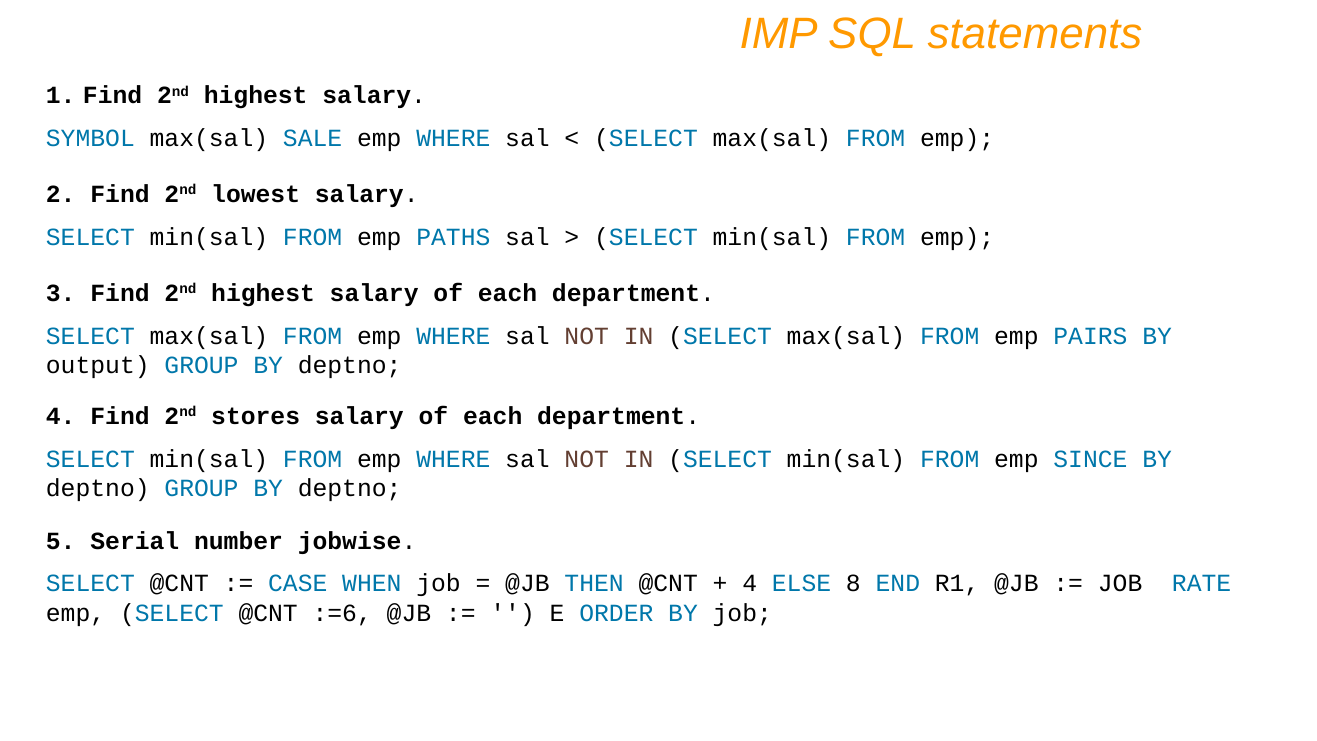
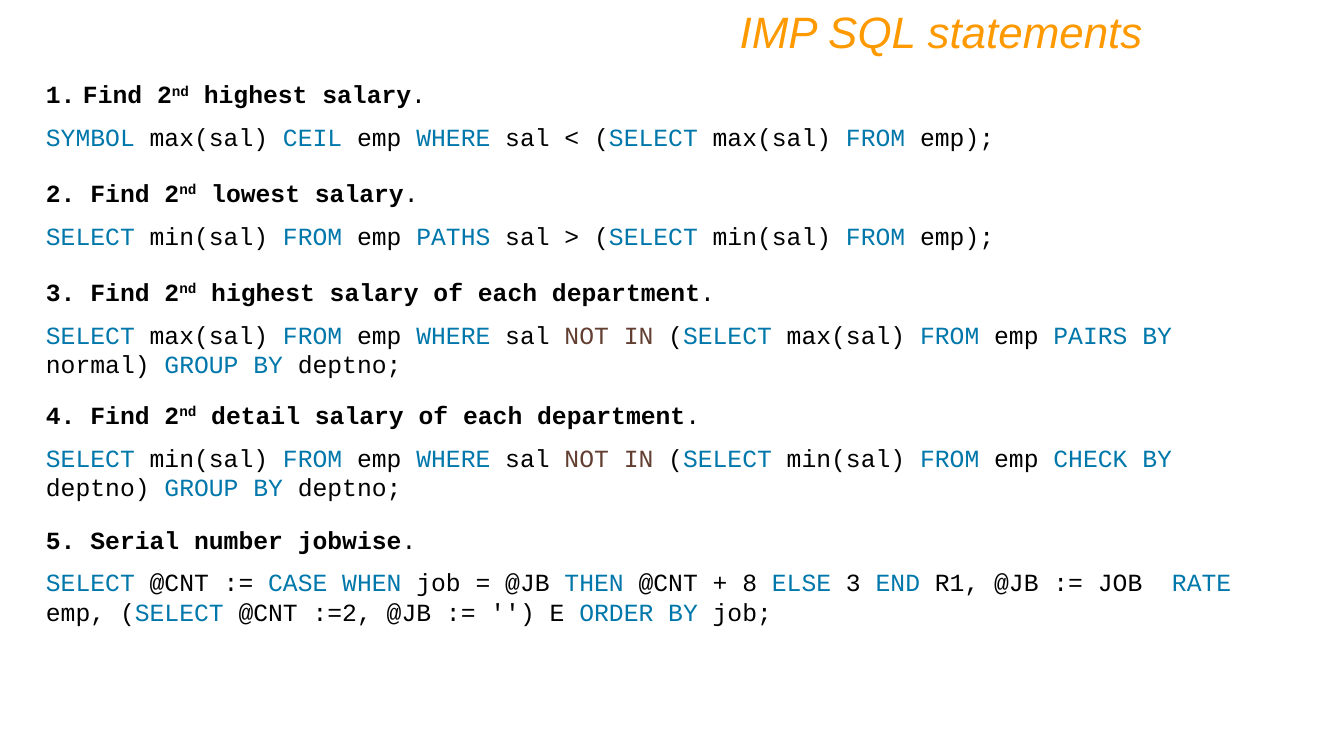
SALE: SALE -> CEIL (313, 138)
output: output -> normal (98, 365)
stores: stores -> detail (256, 416)
SINCE: SINCE -> CHECK (1090, 459)
4: 4 -> 8 (750, 584)
ELSE 8: 8 -> 3 (853, 584)
:=6: :=6 -> :=2 (342, 613)
